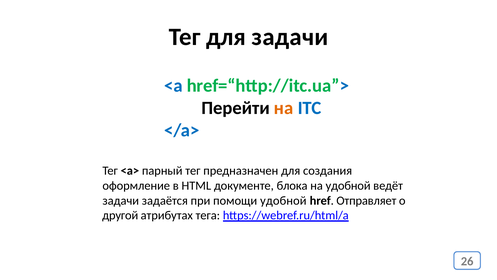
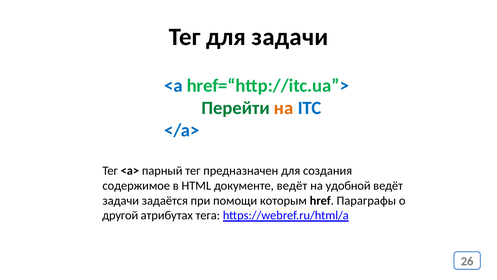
Перейти colour: black -> green (236, 108)
оформление: оформление -> содержимое (136, 185)
документе блока: блока -> ведёт (292, 185)
помощи удобной: удобной -> которым (283, 200)
Отправляет: Отправляет -> Параграфы (366, 200)
